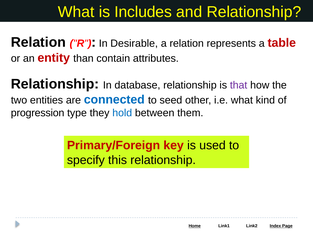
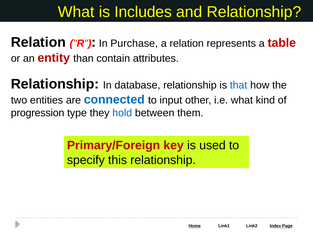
Desirable: Desirable -> Purchase (134, 43)
that colour: purple -> blue (239, 85)
seed: seed -> input (171, 100)
